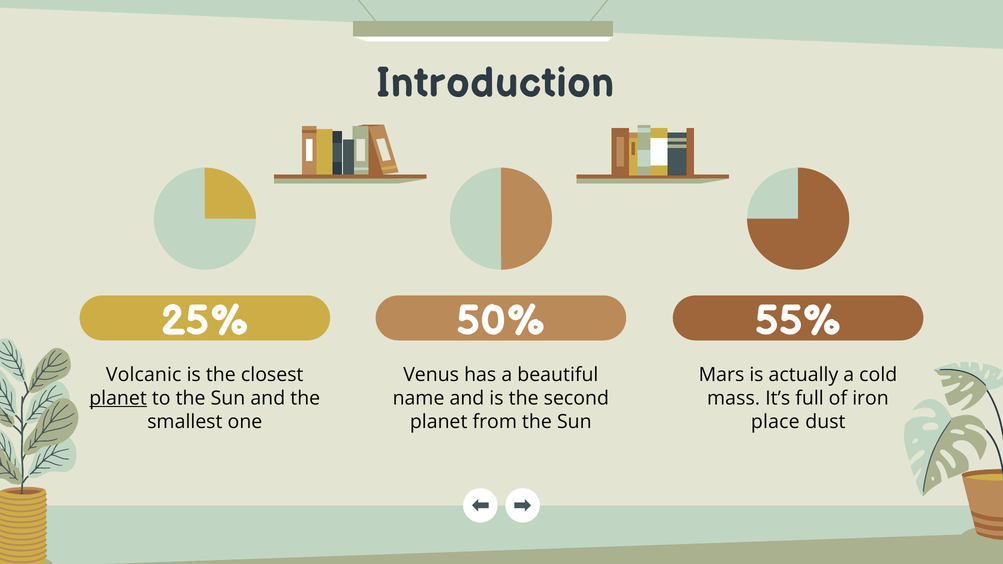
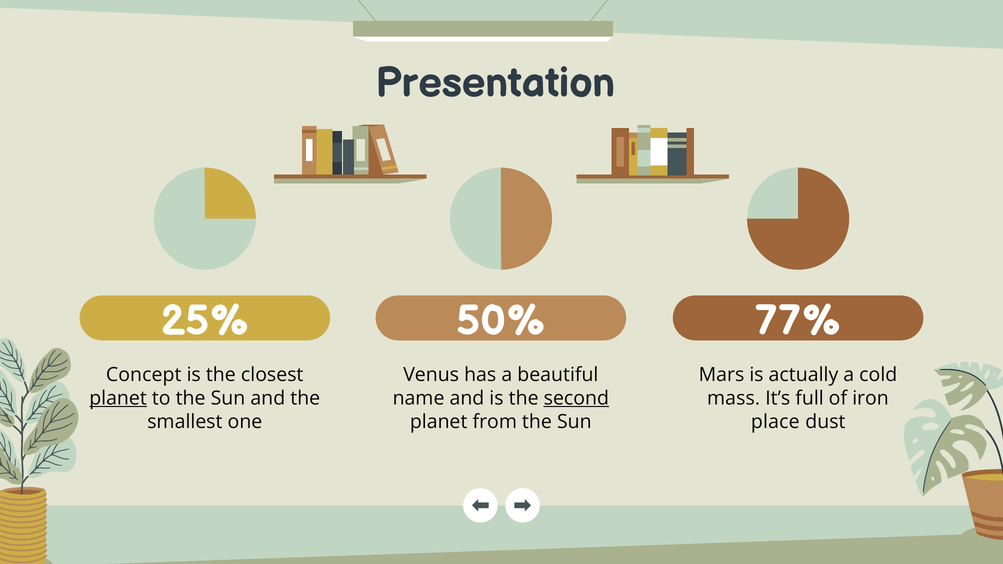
Introduction: Introduction -> Presentation (496, 83)
55%: 55% -> 77% (798, 321)
Volcanic: Volcanic -> Concept (144, 375)
second underline: none -> present (576, 398)
